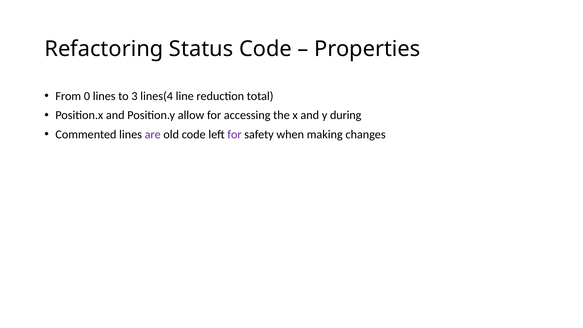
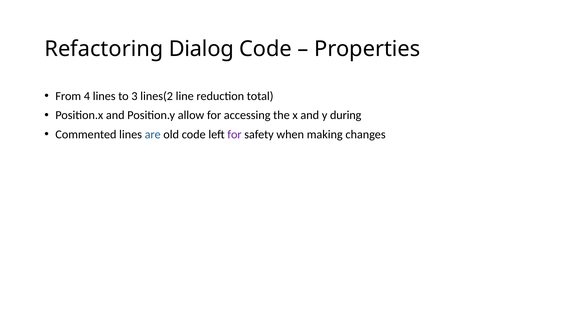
Status: Status -> Dialog (201, 49)
0: 0 -> 4 (87, 96)
lines(4: lines(4 -> lines(2 (157, 96)
are colour: purple -> blue (153, 134)
